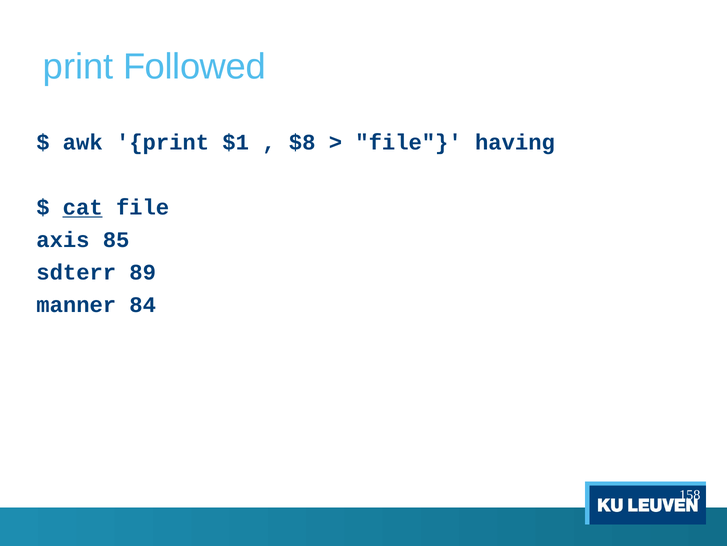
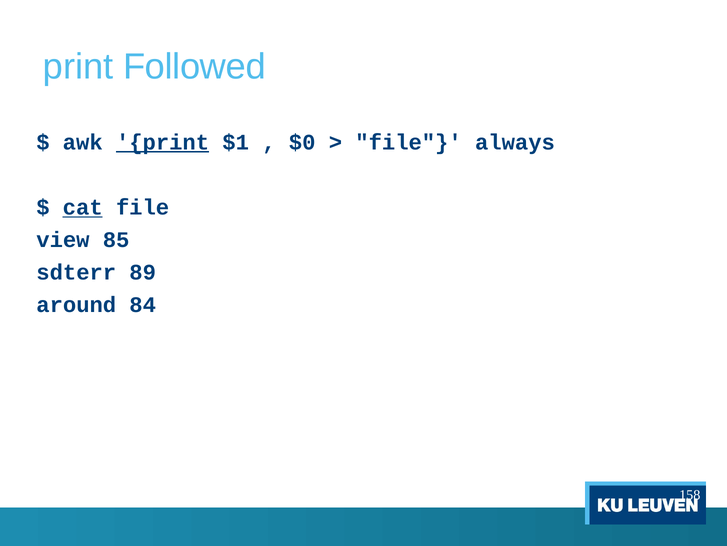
print underline: none -> present (163, 142)
$8: $8 -> $0 (302, 142)
having: having -> always (515, 142)
axis: axis -> view (63, 240)
manner: manner -> around (76, 305)
